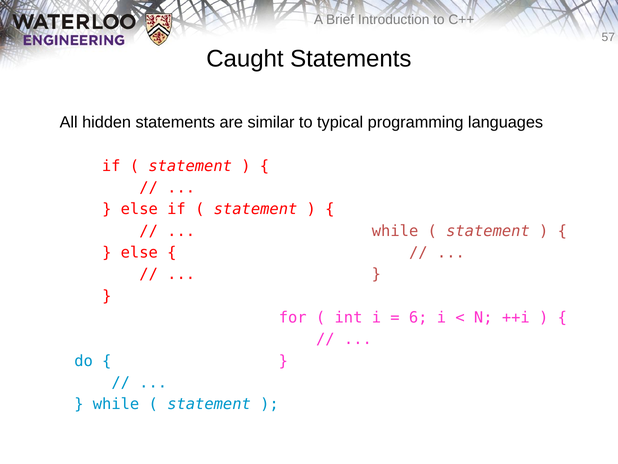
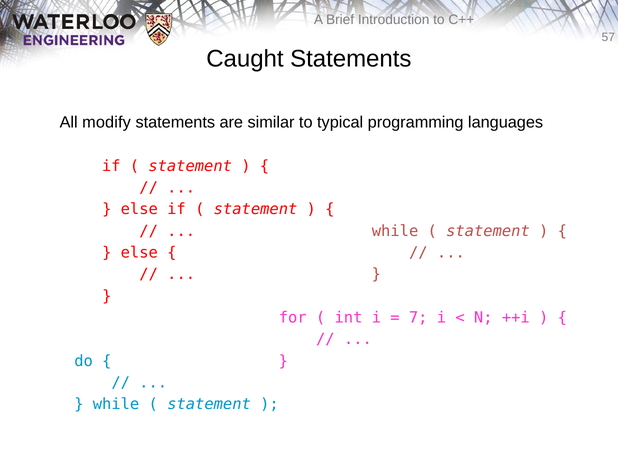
hidden: hidden -> modify (107, 122)
6: 6 -> 7 (418, 317)
